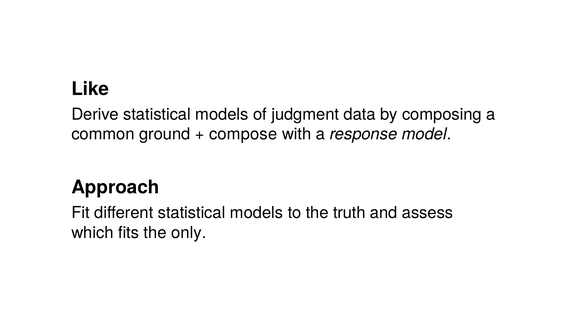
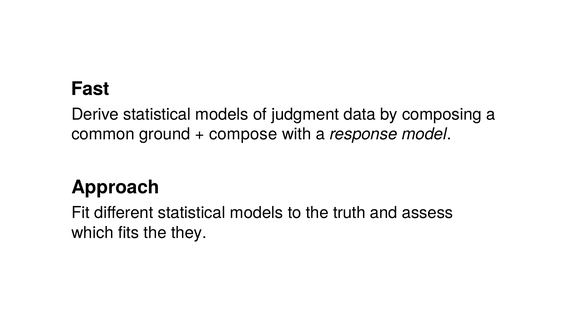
Like: Like -> Fast (90, 89)
only: only -> they (189, 233)
